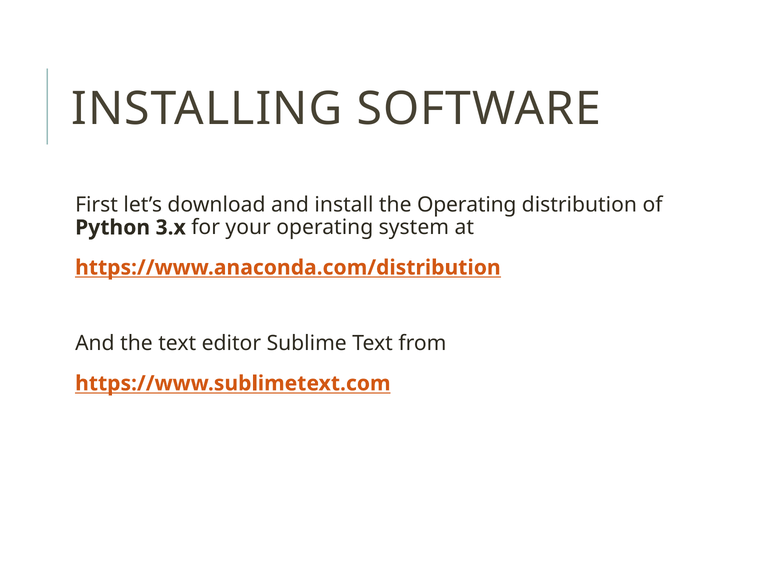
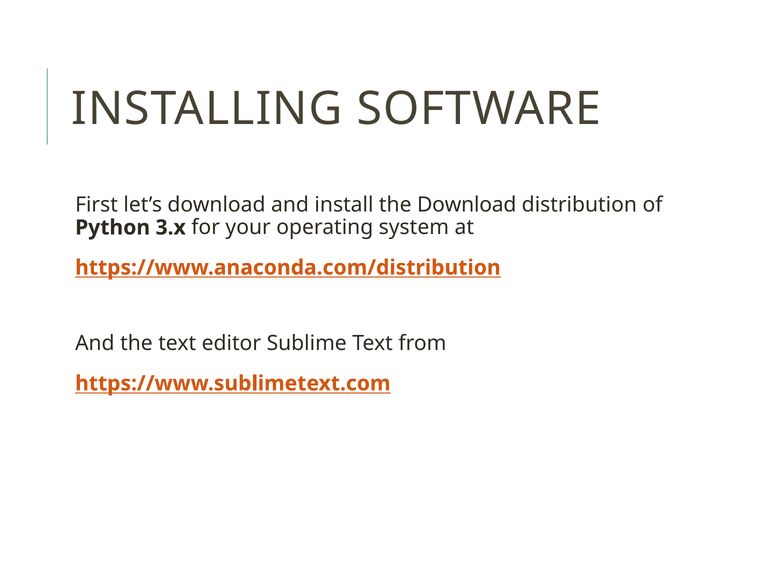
the Operating: Operating -> Download (467, 205)
